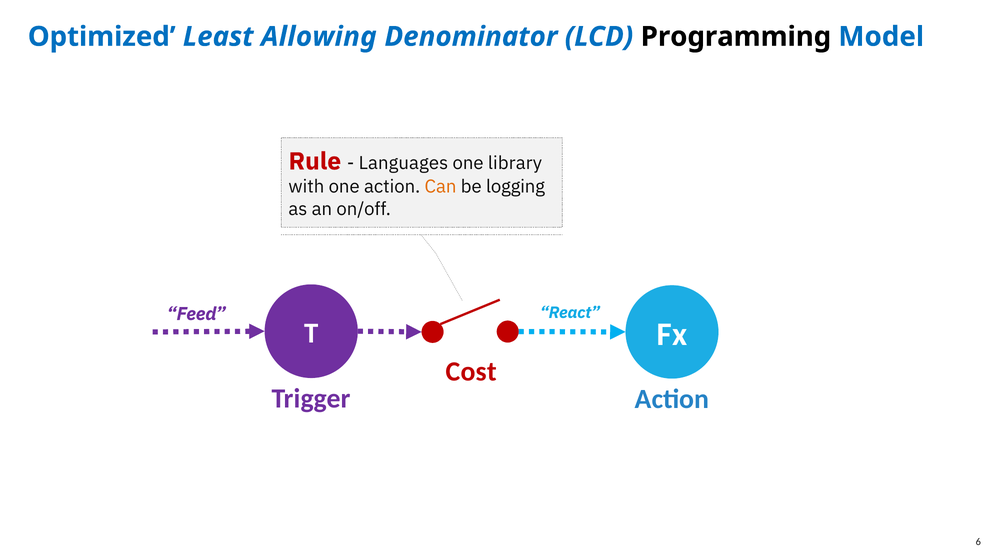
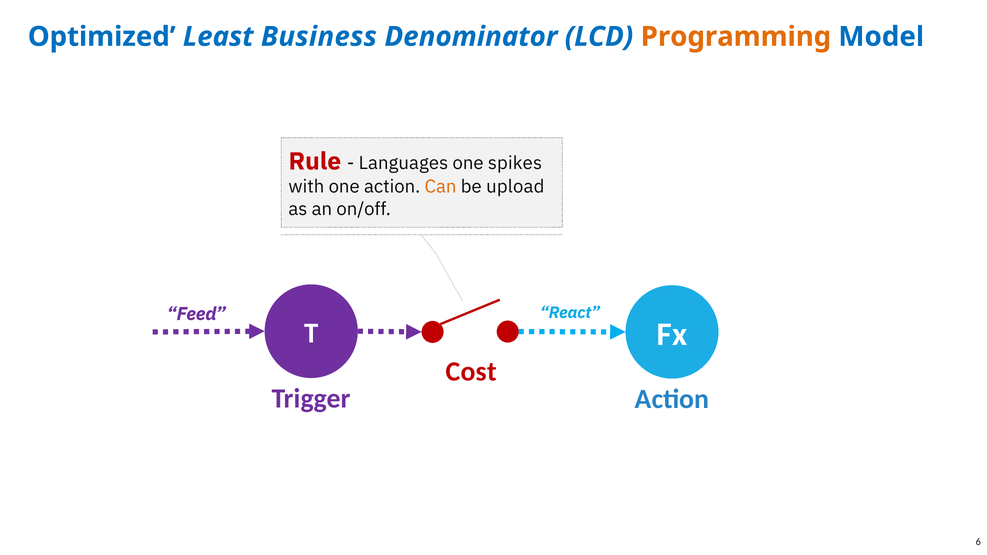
Allowing: Allowing -> Business (319, 37)
Programming colour: black -> orange (736, 37)
library: library -> spikes (515, 163)
logging: logging -> upload (515, 187)
